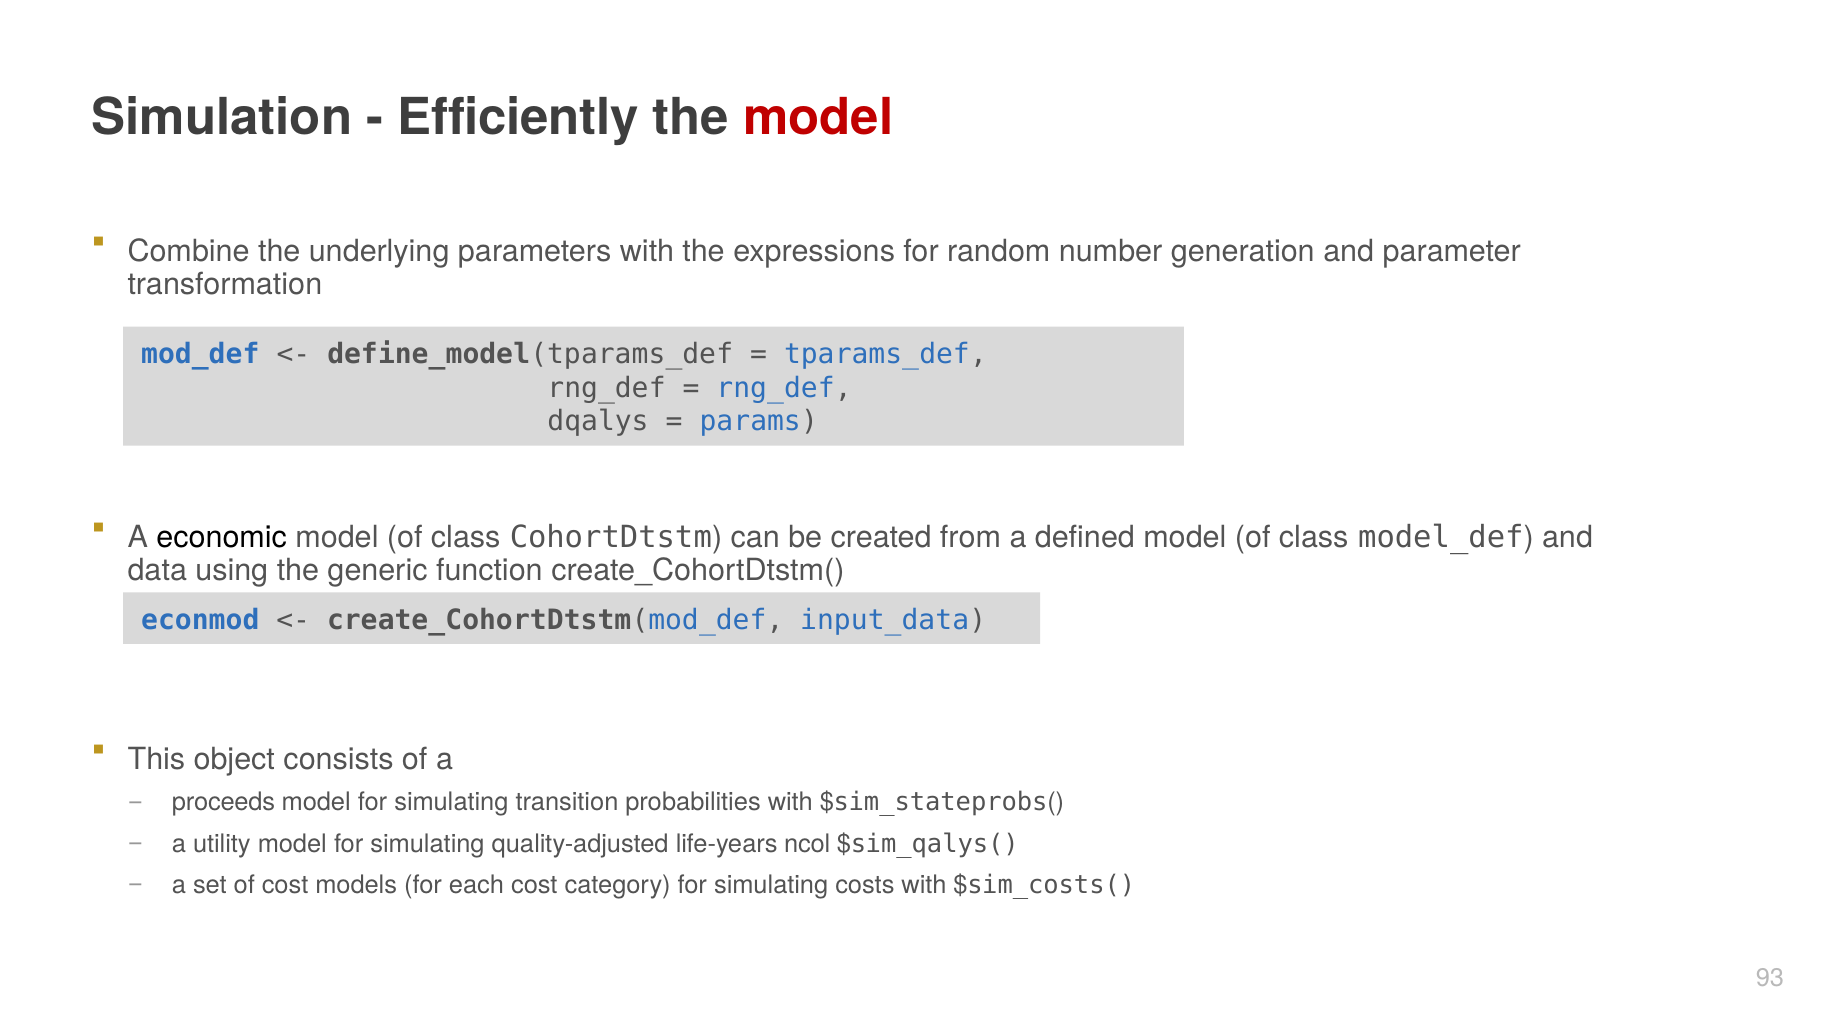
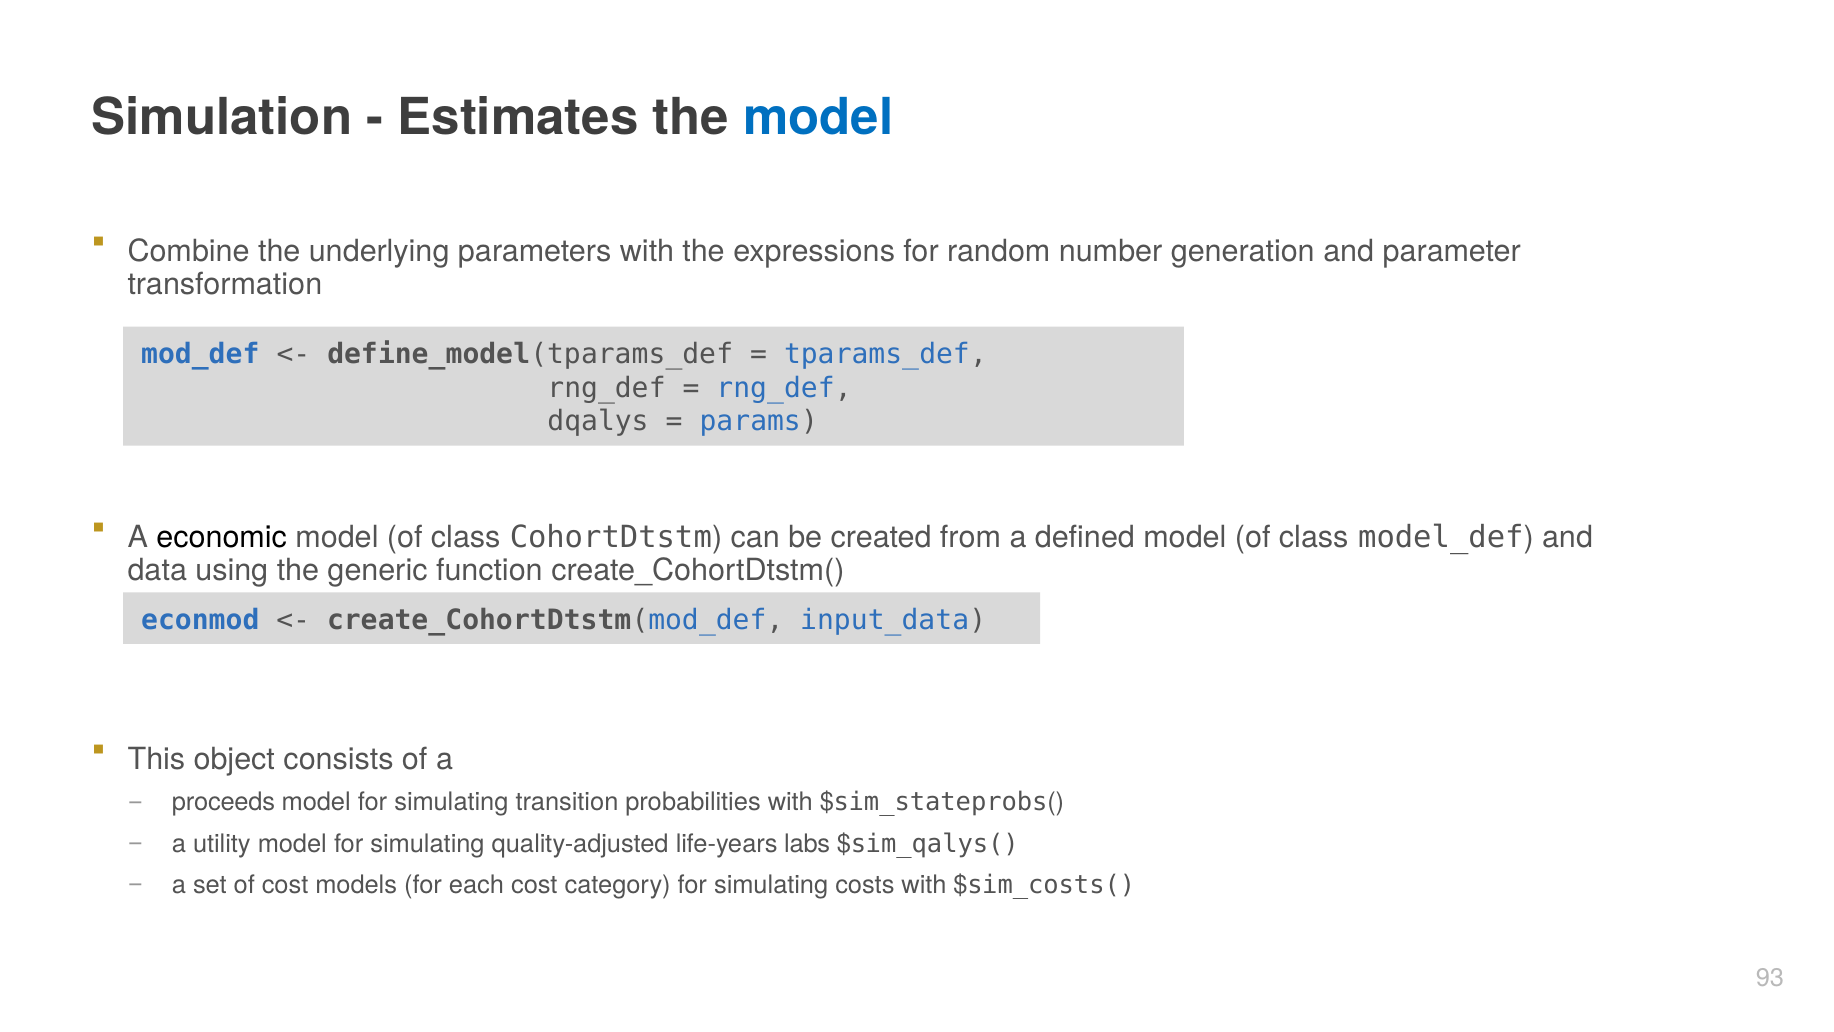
Efficiently: Efficiently -> Estimates (518, 118)
model colour: red -> blue (818, 118)
ncol: ncol -> labs (807, 843)
